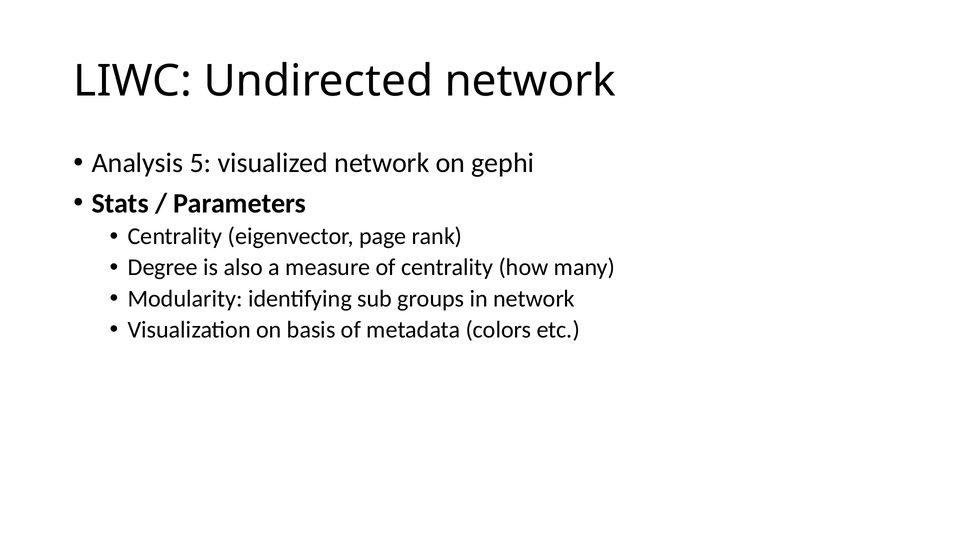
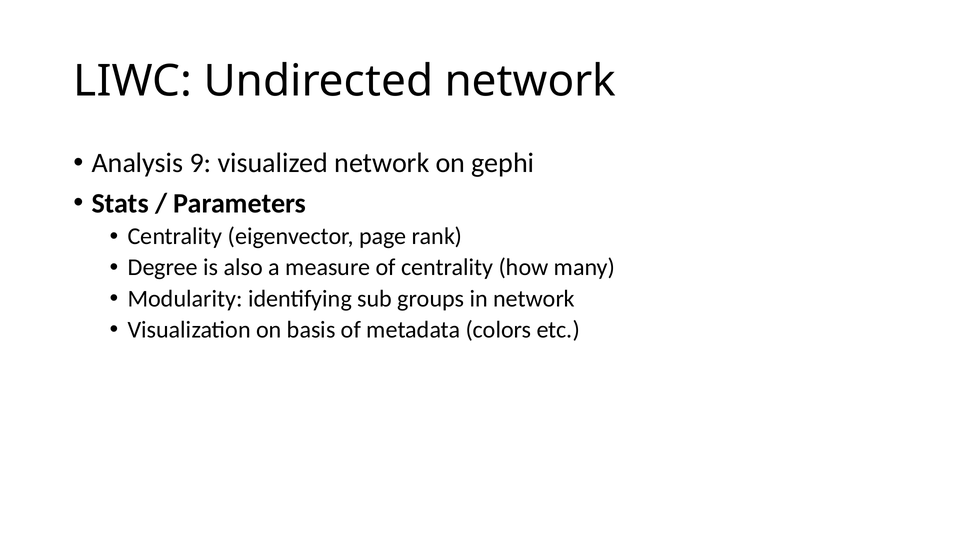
5: 5 -> 9 (200, 163)
